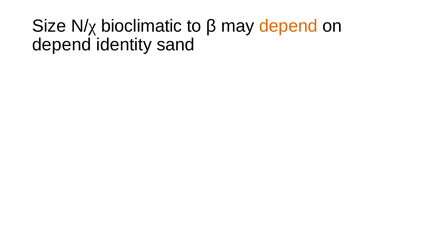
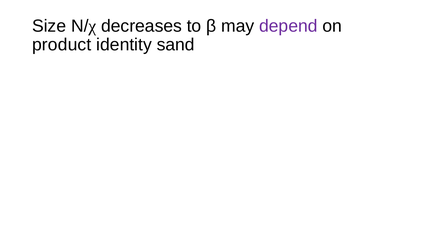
bioclimatic: bioclimatic -> decreases (142, 26)
depend colour: orange -> purple (288, 26)
depend: depend -> product (62, 45)
